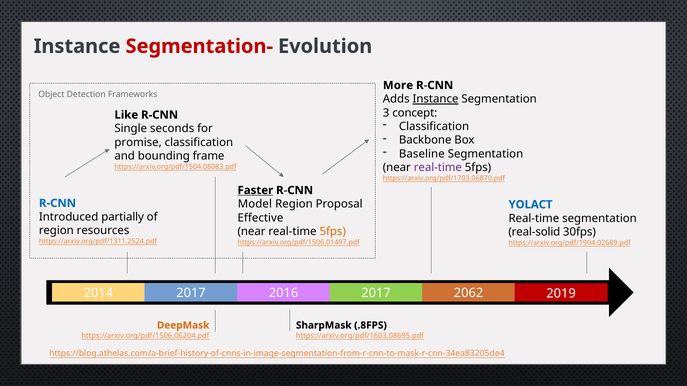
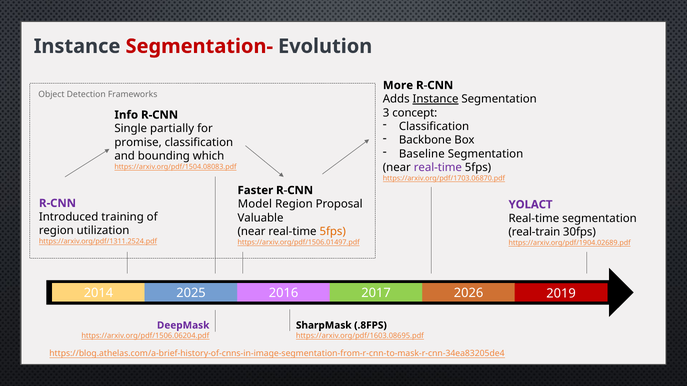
Like: Like -> Info (126, 115)
seconds: seconds -> partially (172, 129)
frame: frame -> which (209, 156)
Faster underline: present -> none (255, 191)
R-CNN colour: blue -> purple (57, 203)
YOLACT colour: blue -> purple (531, 205)
partially: partially -> training (123, 217)
Effective: Effective -> Valuable (261, 218)
resources: resources -> utilization (103, 231)
real-solid: real-solid -> real-train (534, 232)
2014 2017: 2017 -> 2025 (191, 294)
2062: 2062 -> 2026 (469, 294)
DeepMask colour: orange -> purple (183, 326)
